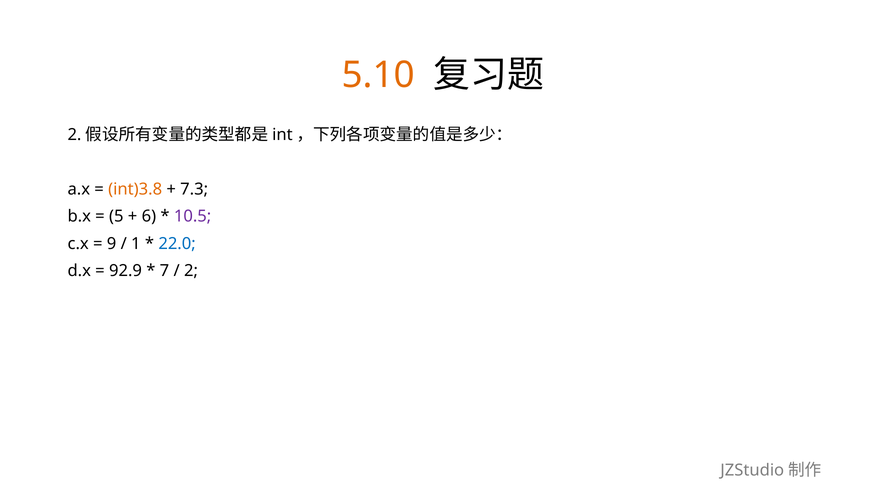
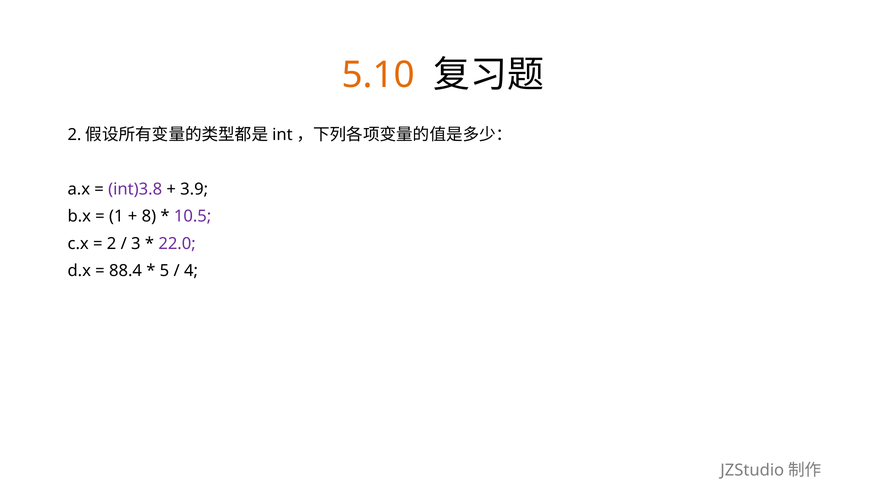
int)3.8 colour: orange -> purple (135, 189)
7.3: 7.3 -> 3.9 (194, 189)
5: 5 -> 1 (116, 217)
6: 6 -> 8 (149, 217)
9: 9 -> 2 (112, 244)
1: 1 -> 3 (136, 244)
22.0 colour: blue -> purple (177, 244)
92.9: 92.9 -> 88.4 (126, 271)
7: 7 -> 5 (164, 271)
2: 2 -> 4 (191, 271)
